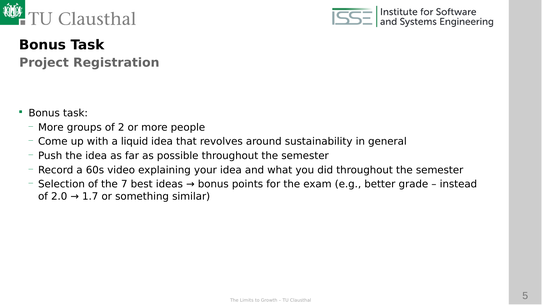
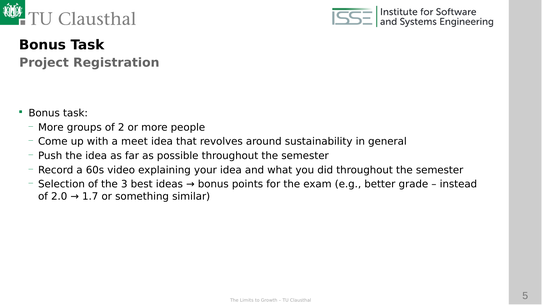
liquid: liquid -> meet (134, 142)
7: 7 -> 3 (124, 184)
